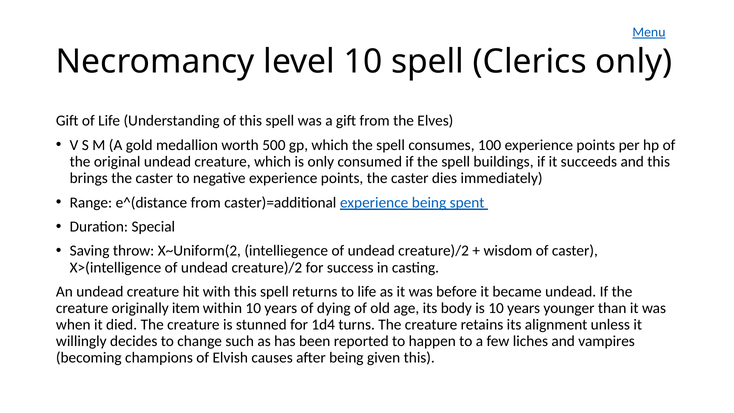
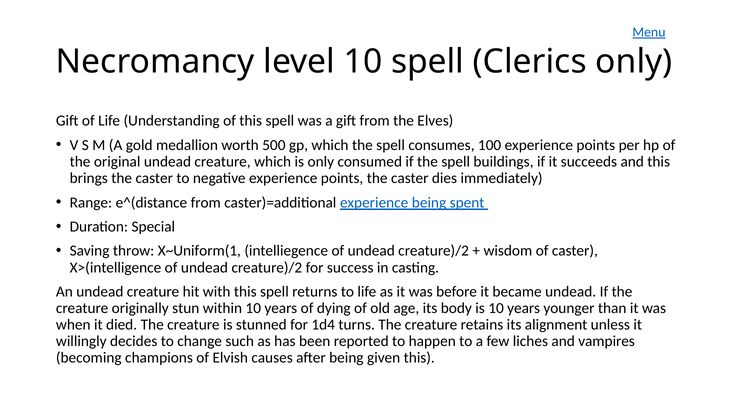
X~Uniform(2: X~Uniform(2 -> X~Uniform(1 (199, 251)
item: item -> stun (186, 308)
